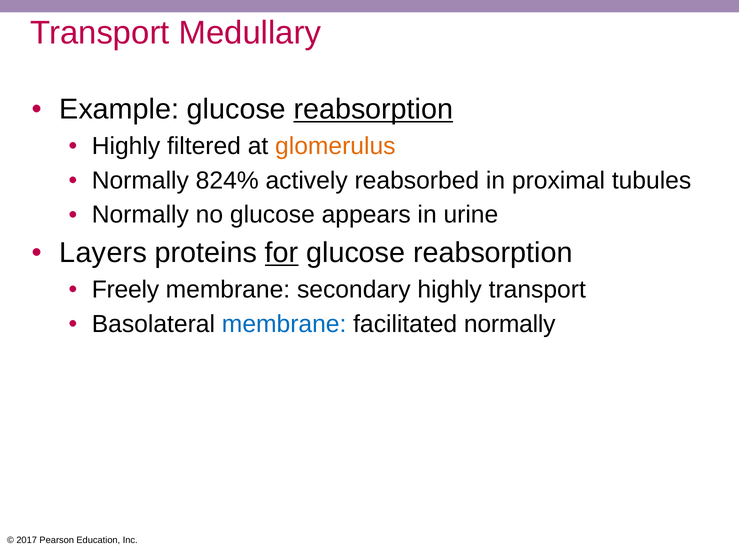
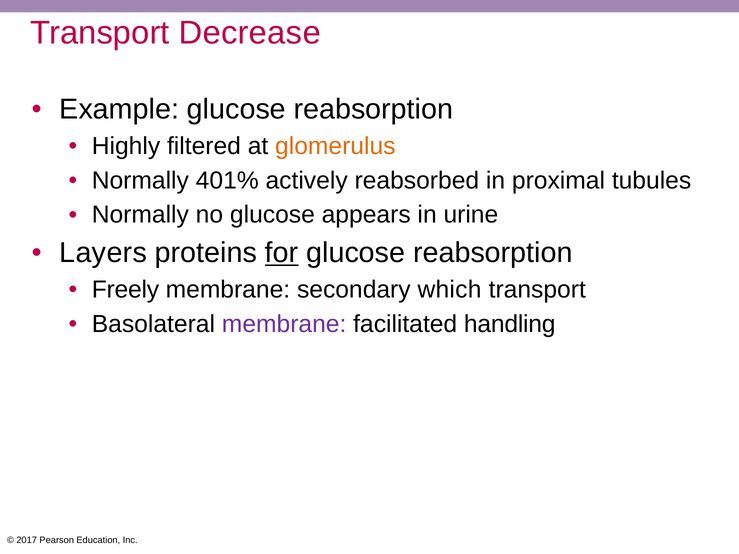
Medullary: Medullary -> Decrease (250, 33)
reabsorption underline: present -> none (373, 109)
824%: 824% -> 401% (227, 180)
secondary highly: highly -> which (449, 290)
membrane colour: blue -> purple (284, 324)
facilitated normally: normally -> handling (510, 324)
